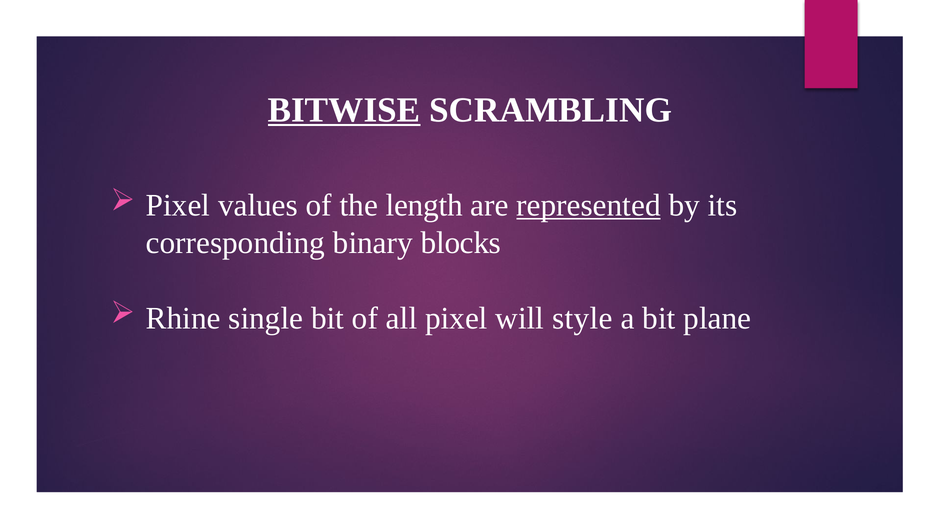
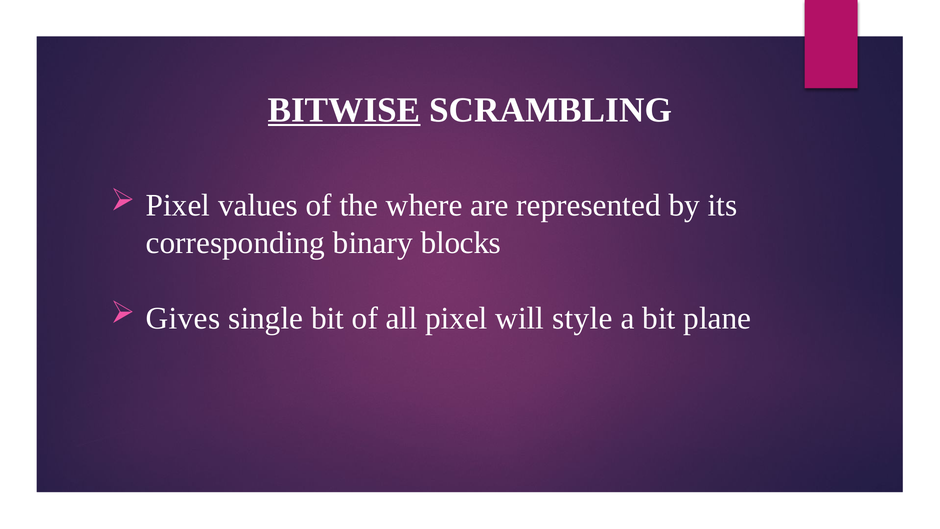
length: length -> where (424, 205)
represented underline: present -> none (589, 205)
Rhine: Rhine -> Gives (183, 318)
